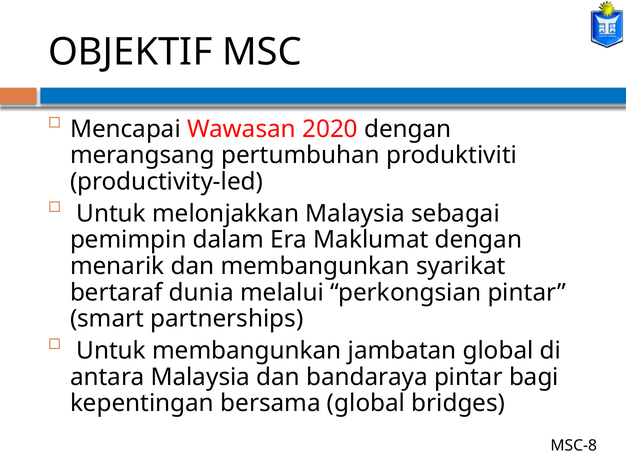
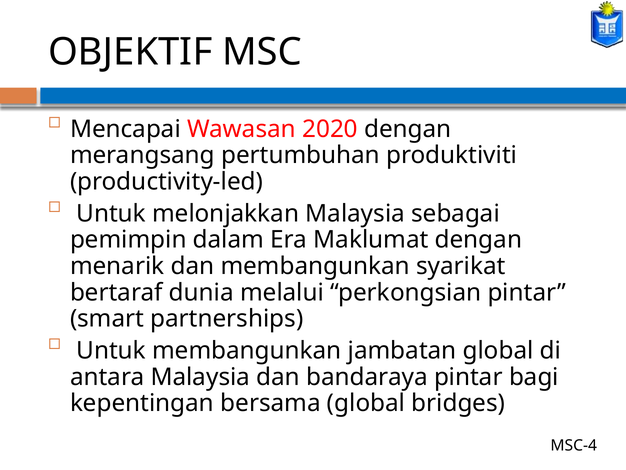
MSC-8: MSC-8 -> MSC-4 (574, 445)
